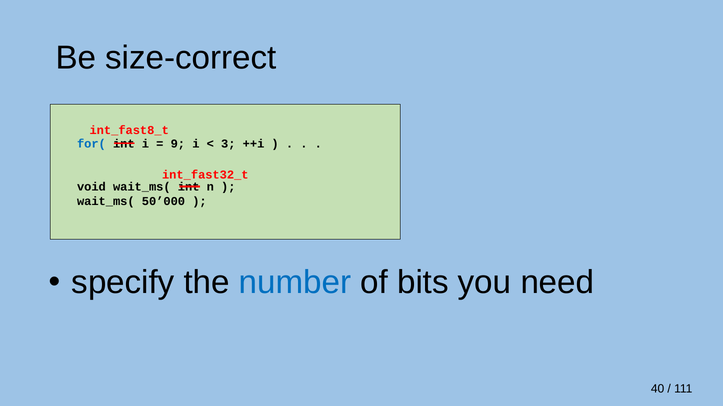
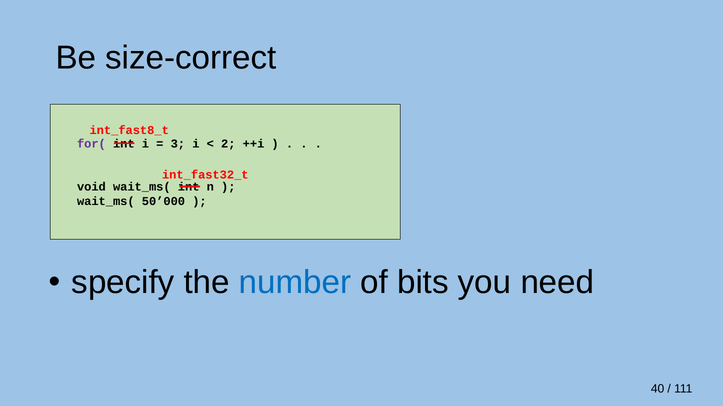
for( colour: blue -> purple (91, 144)
9: 9 -> 3 (178, 144)
3: 3 -> 2 (228, 144)
